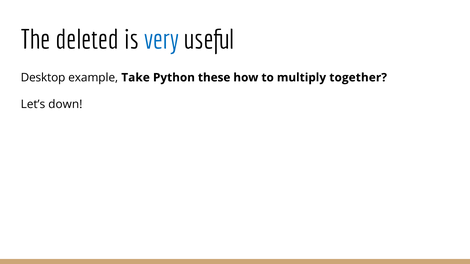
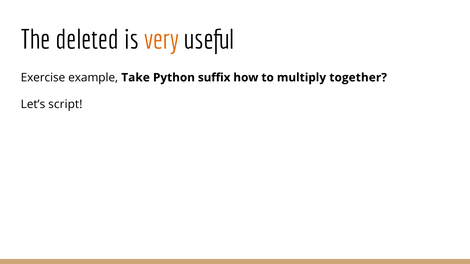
very colour: blue -> orange (161, 40)
Desktop: Desktop -> Exercise (43, 78)
these: these -> suffix (214, 78)
down: down -> script (65, 104)
